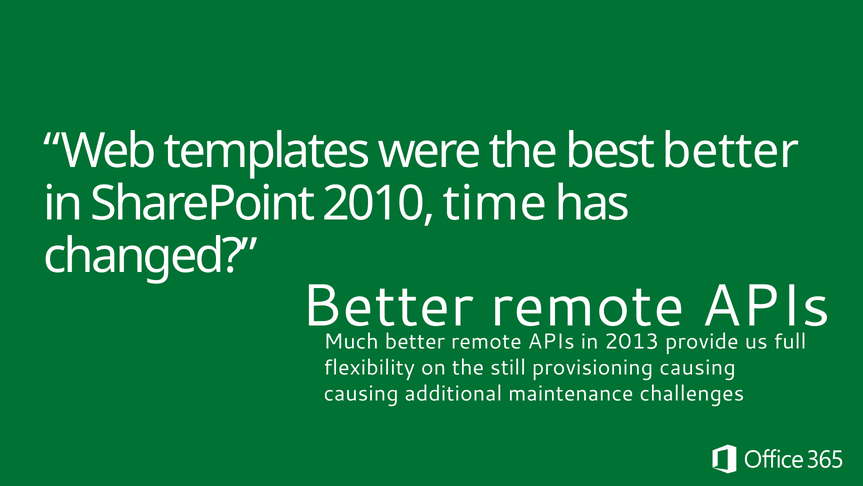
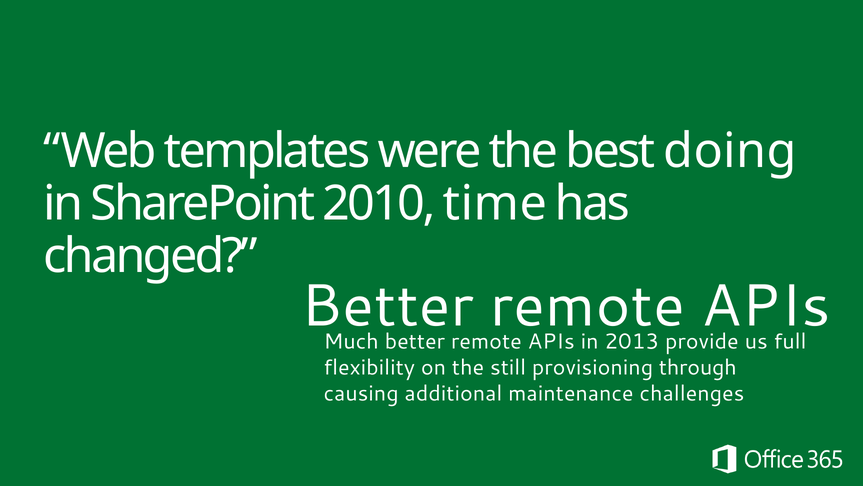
best better: better -> doing (730, 151)
provisioning causing: causing -> through (698, 367)
